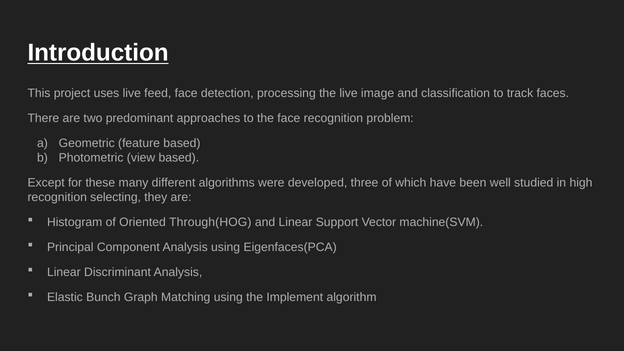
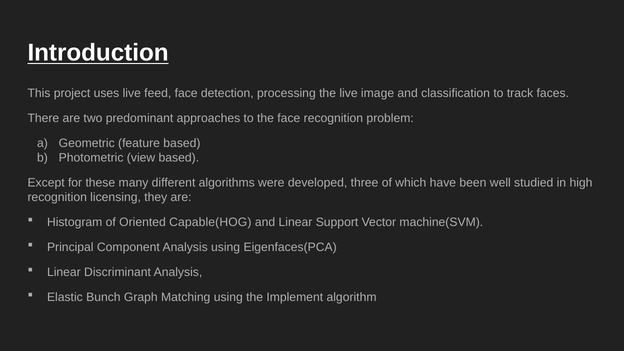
selecting: selecting -> licensing (116, 197)
Through(HOG: Through(HOG -> Capable(HOG (210, 222)
